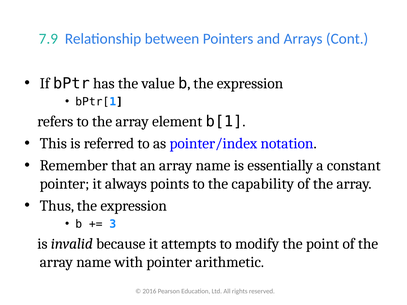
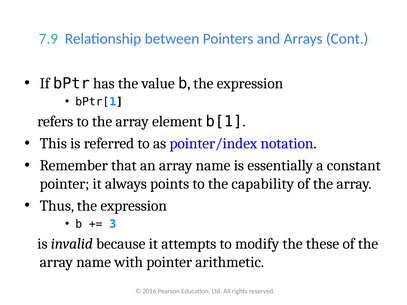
point: point -> these (323, 244)
